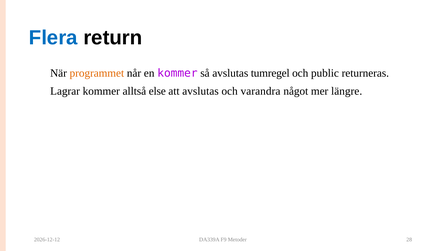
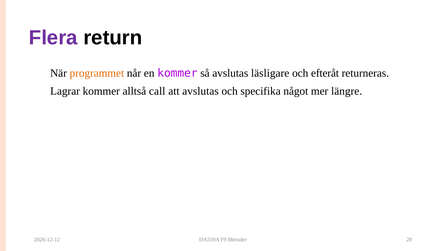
Flera colour: blue -> purple (53, 38)
tumregel: tumregel -> läsligare (270, 73)
public: public -> efteråt (325, 73)
else: else -> call (157, 91)
varandra: varandra -> specifika (261, 91)
